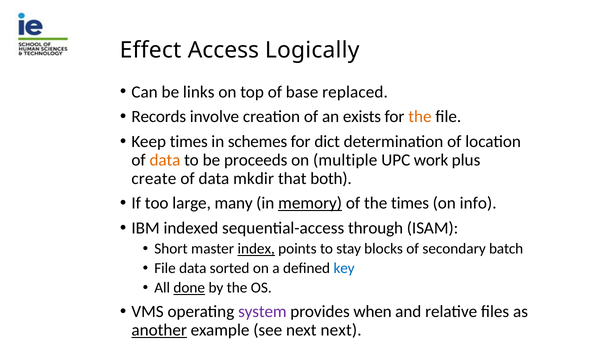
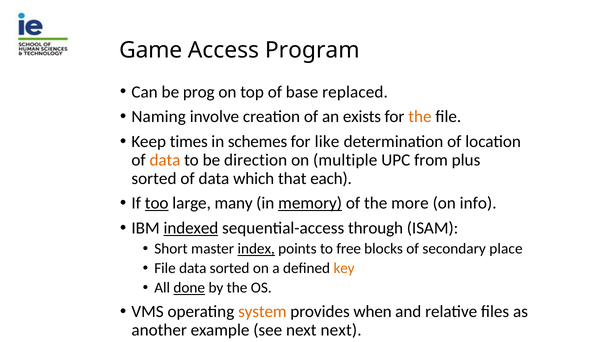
Effect: Effect -> Game (151, 50)
Logically: Logically -> Program (312, 50)
links: links -> prog (199, 92)
Records: Records -> Naming (159, 117)
dict: dict -> like (327, 142)
proceeds: proceeds -> direction (256, 160)
work: work -> from (431, 160)
create: create -> sorted (154, 179)
mkdir: mkdir -> which (254, 179)
both: both -> each (331, 179)
too underline: none -> present (157, 204)
the times: times -> more (410, 204)
indexed underline: none -> present (191, 229)
stay: stay -> free (349, 249)
batch: batch -> place (506, 249)
key colour: blue -> orange (344, 269)
system colour: purple -> orange (262, 312)
another underline: present -> none (159, 331)
